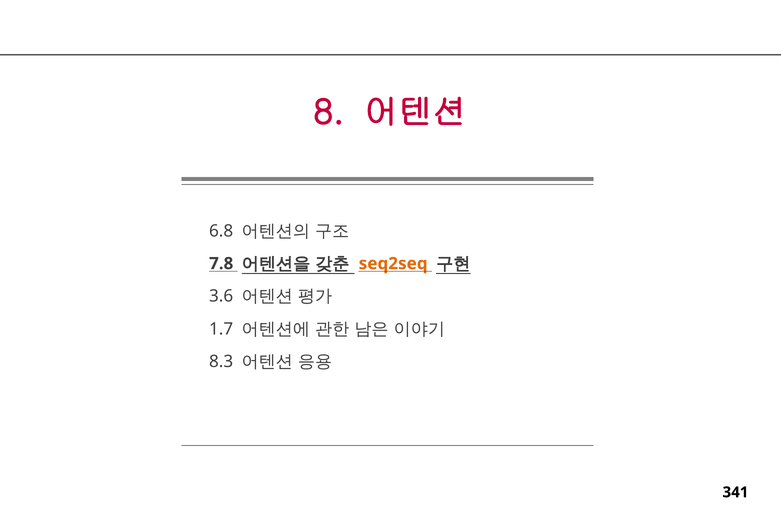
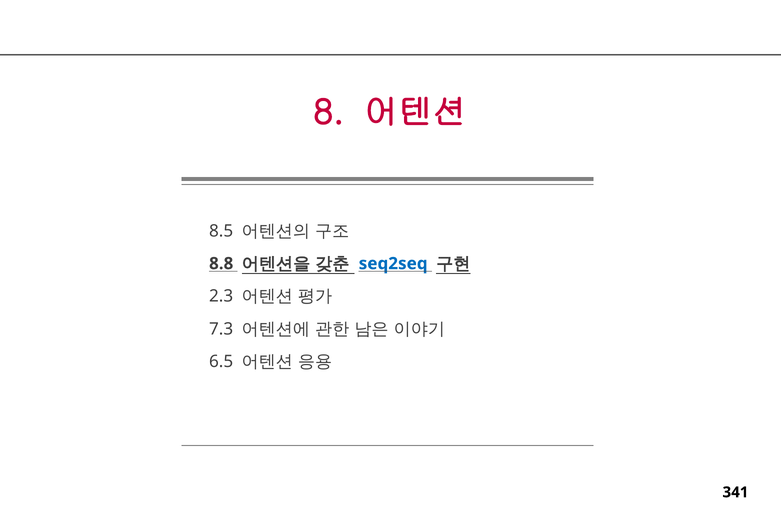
6.8: 6.8 -> 8.5 (221, 231)
7.8: 7.8 -> 8.8 (221, 264)
seq2seq colour: orange -> blue (393, 264)
3.6: 3.6 -> 2.3 (221, 296)
1.7: 1.7 -> 7.3 (221, 329)
8.3: 8.3 -> 6.5 (221, 362)
